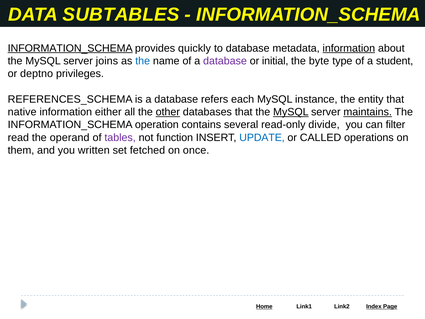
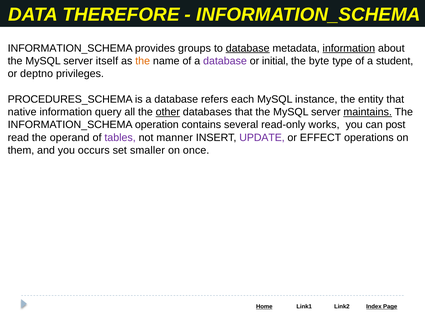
SUBTABLES: SUBTABLES -> THEREFORE (121, 15)
INFORMATION_SCHEMA underline: present -> none (70, 48)
quickly: quickly -> groups (195, 48)
database underline: none -> present (248, 48)
joins: joins -> itself (107, 61)
the colour: blue -> orange (143, 61)
REFERENCES_SCHEMA: REFERENCES_SCHEMA -> PROCEDURES_SCHEMA (70, 99)
either: either -> query (108, 112)
MySQL underline: present -> none (291, 112)
divide: divide -> works (324, 125)
filter: filter -> post (395, 125)
function: function -> manner (175, 137)
UPDATE colour: blue -> purple (262, 137)
CALLED: CALLED -> EFFECT (321, 137)
written: written -> occurs (94, 150)
fetched: fetched -> smaller (147, 150)
